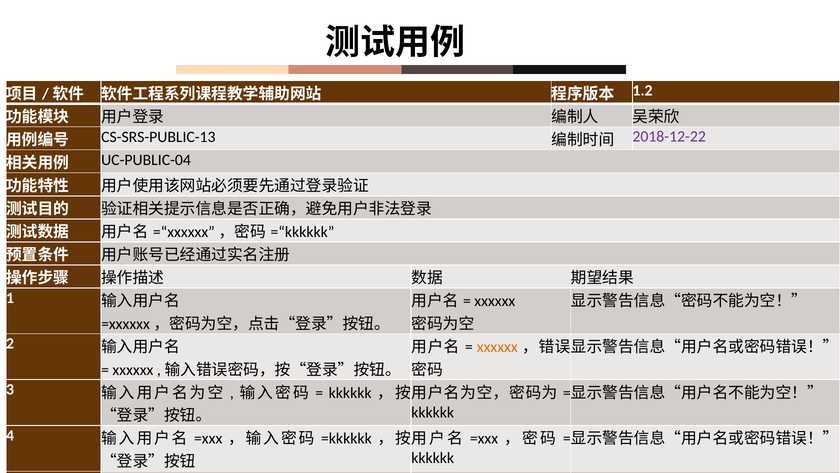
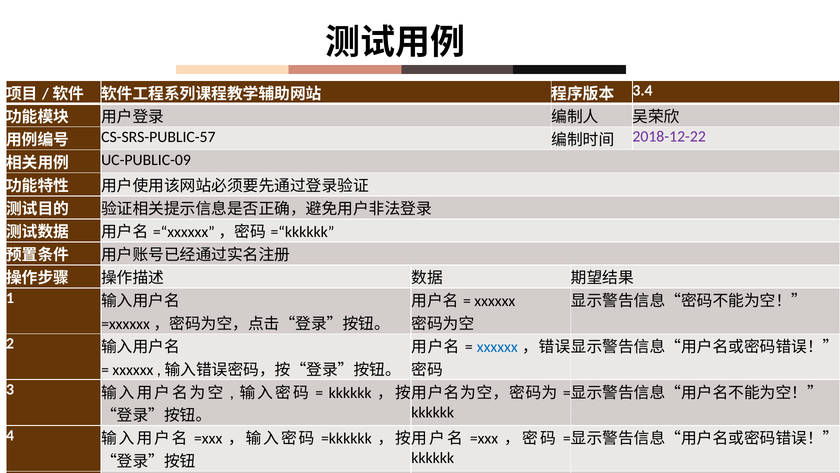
1.2: 1.2 -> 3.4 (643, 91)
CS-SRS-PUBLIC-13: CS-SRS-PUBLIC-13 -> CS-SRS-PUBLIC-57 (158, 137)
UC-PUBLIC-04: UC-PUBLIC-04 -> UC-PUBLIC-09 (146, 160)
xxxxxx colour: orange -> blue (497, 347)
